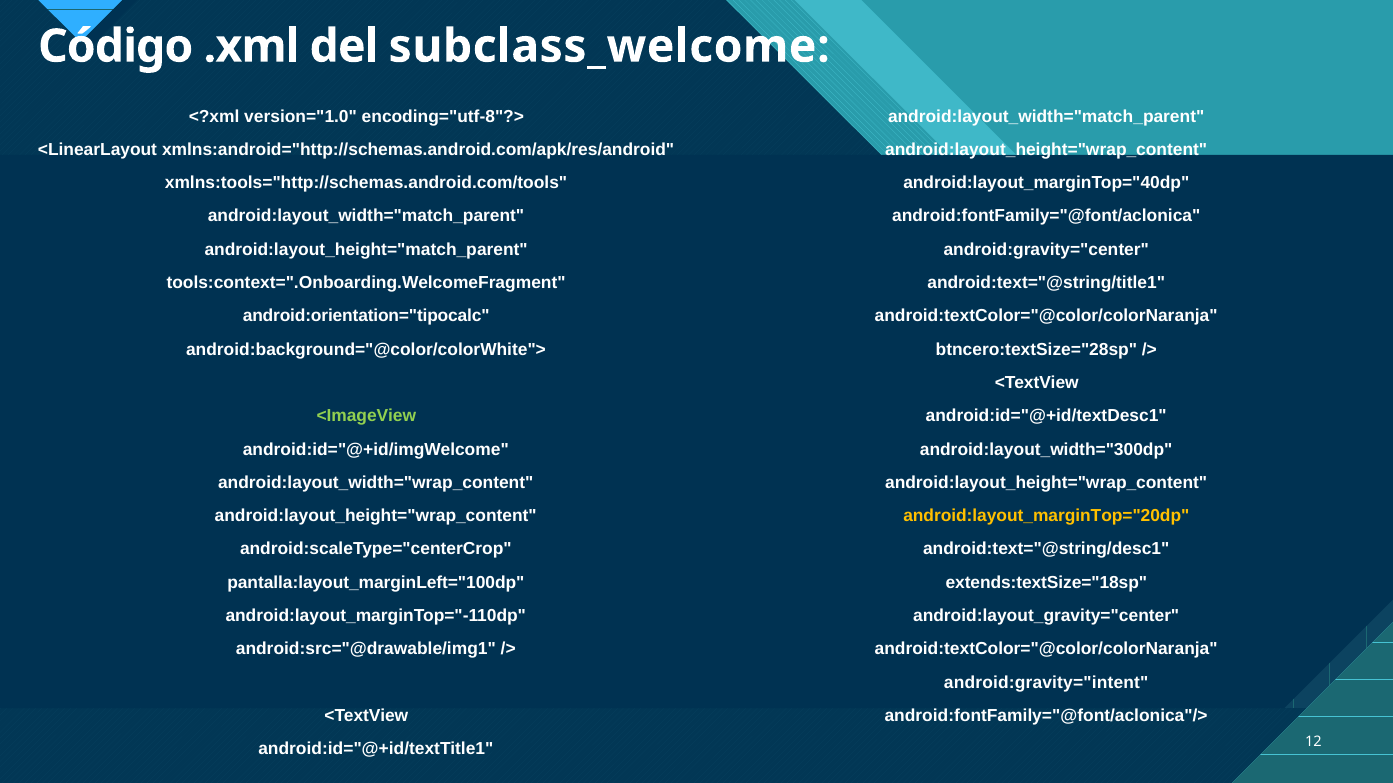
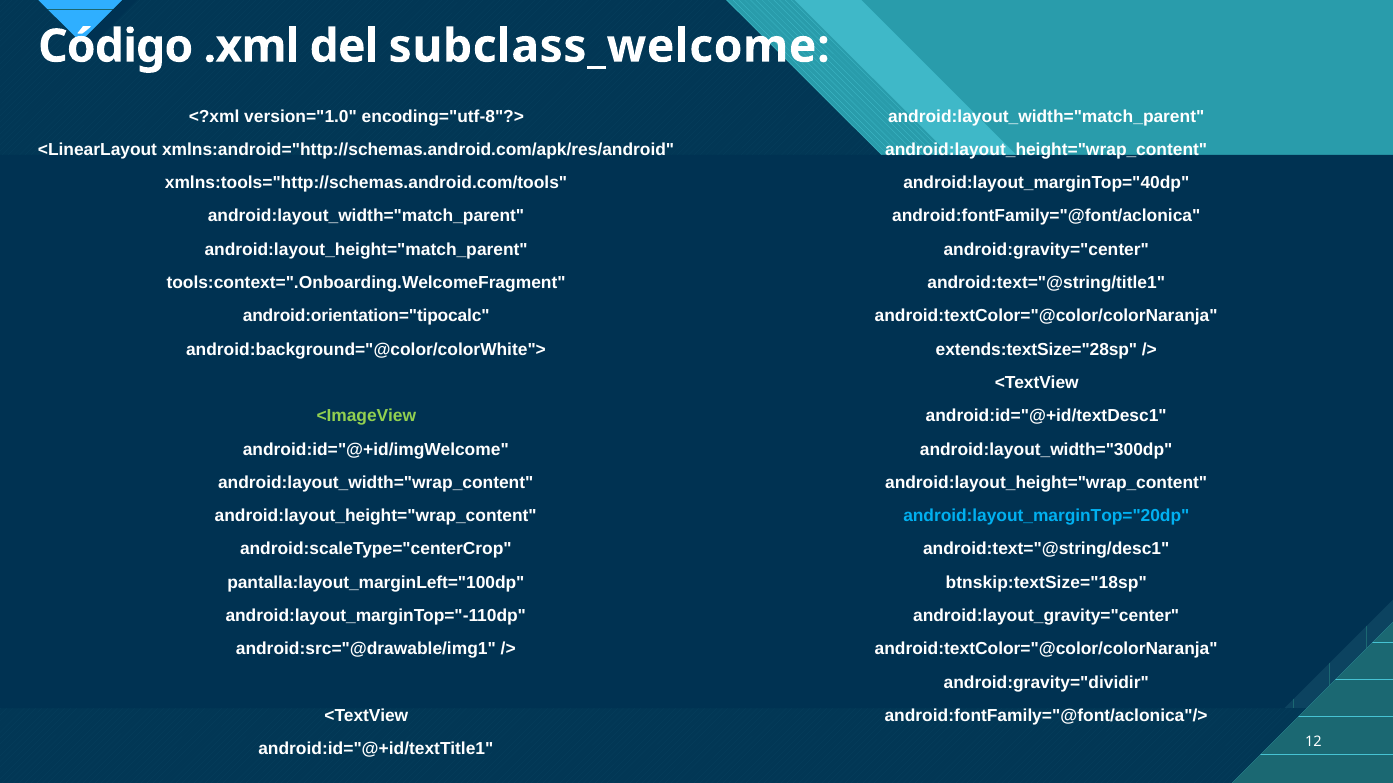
btncero:textSize="28sp: btncero:textSize="28sp -> extends:textSize="28sp (1036, 350)
android:layout_marginTop="20dp colour: yellow -> light blue (1046, 516)
extends:textSize="18sp: extends:textSize="18sp -> btnskip:textSize="18sp (1046, 583)
android:gravity="intent: android:gravity="intent -> android:gravity="dividir (1046, 683)
